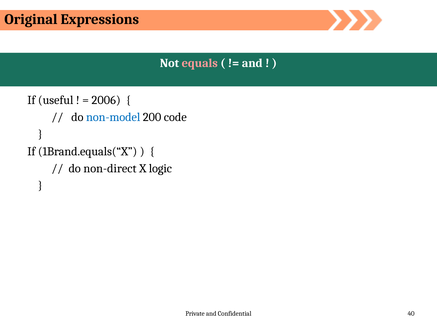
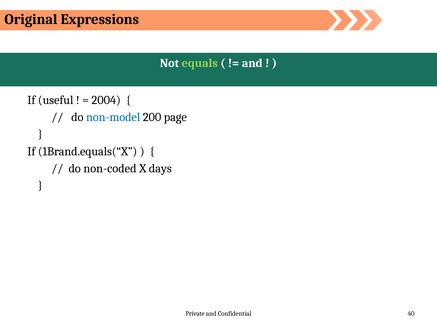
equals colour: pink -> light green (200, 63)
2006: 2006 -> 2004 (106, 100)
code: code -> page (175, 117)
non-direct: non-direct -> non-coded (110, 168)
logic: logic -> days (160, 168)
